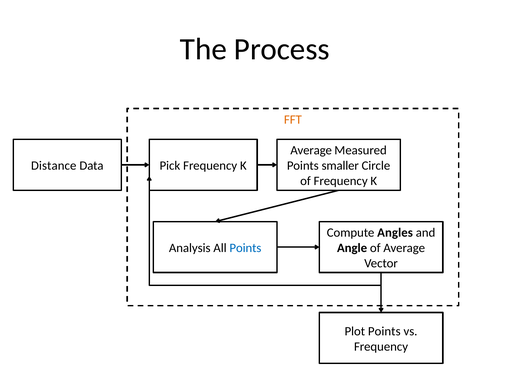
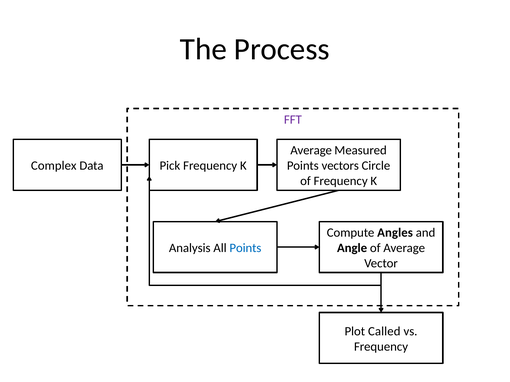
FFT colour: orange -> purple (293, 120)
Distance: Distance -> Complex (54, 166)
smaller: smaller -> vectors (340, 166)
Plot Points: Points -> Called (384, 332)
